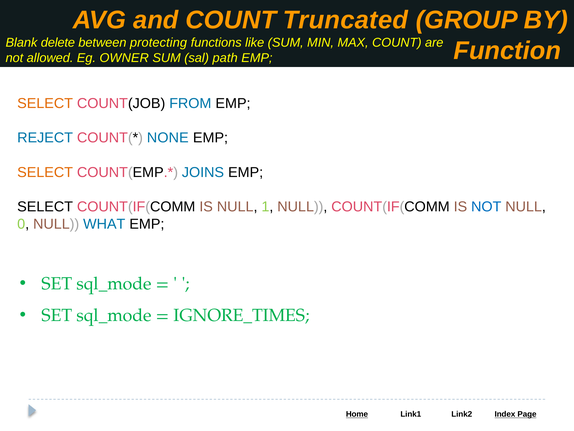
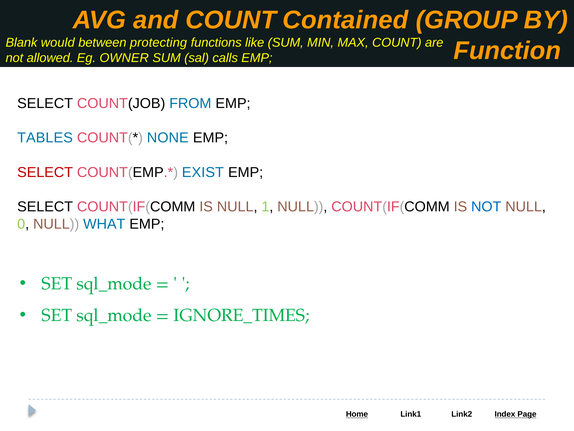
Truncated: Truncated -> Contained (345, 20)
delete: delete -> would (58, 43)
path: path -> calls (225, 58)
SELECT colour: orange -> black (45, 103)
REJECT: REJECT -> TABLES (45, 138)
SELECT colour: orange -> red (45, 172)
JOINS: JOINS -> EXIST (203, 172)
